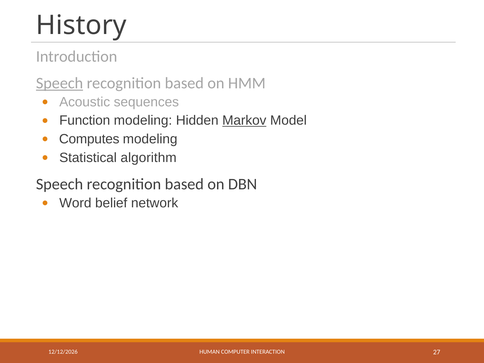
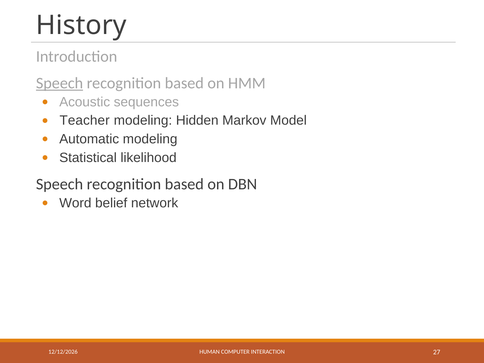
Function: Function -> Teacher (85, 120)
Markov underline: present -> none (244, 120)
Computes: Computes -> Automatic (89, 139)
algorithm: algorithm -> likelihood (149, 158)
